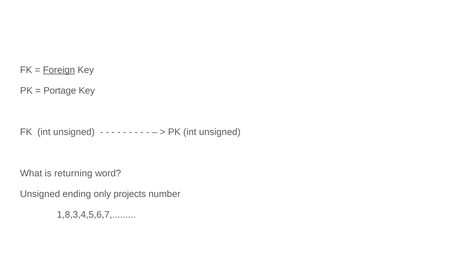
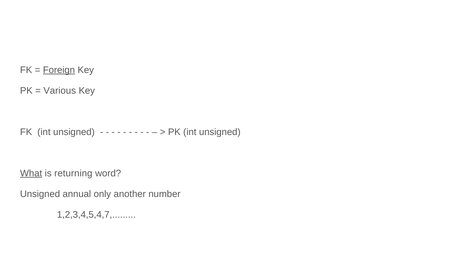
Portage: Portage -> Various (60, 91)
What underline: none -> present (31, 173)
ending: ending -> annual (77, 194)
projects: projects -> another (130, 194)
1,8,3,4,5,6,7: 1,8,3,4,5,6,7 -> 1,2,3,4,5,4,7 (96, 215)
